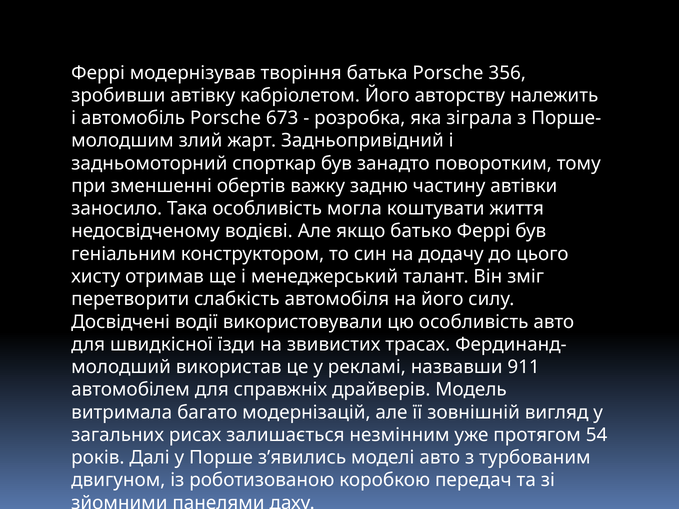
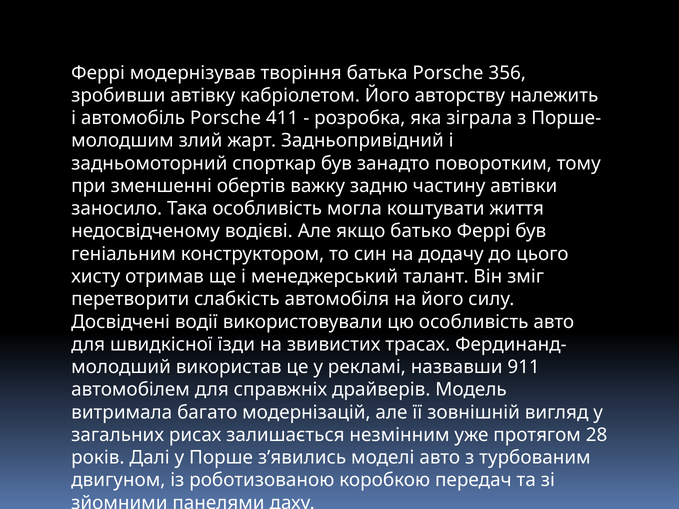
673: 673 -> 411 (282, 118)
54: 54 -> 28 (597, 435)
